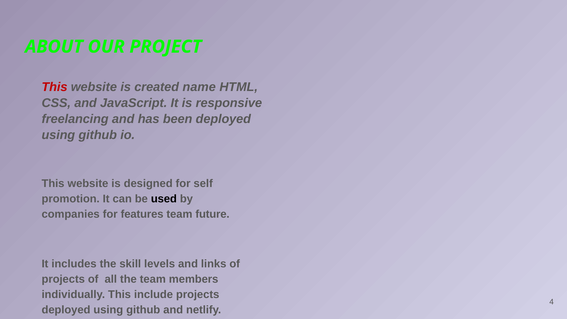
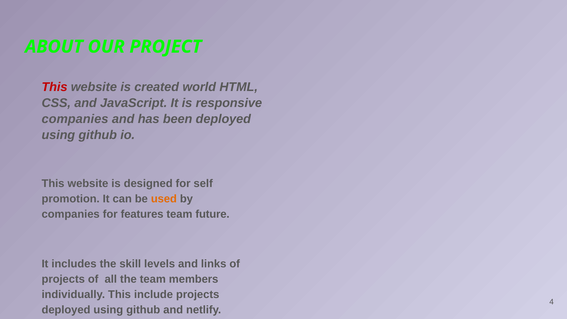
name: name -> world (199, 87)
freelancing: freelancing -> companies (75, 119)
used colour: black -> orange (164, 199)
